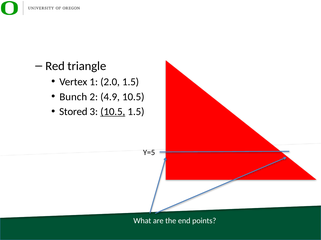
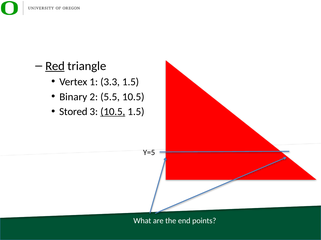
Red underline: none -> present (55, 66)
2.0: 2.0 -> 3.3 (110, 82)
Bunch: Bunch -> Binary (73, 97)
4.9: 4.9 -> 5.5 (110, 97)
